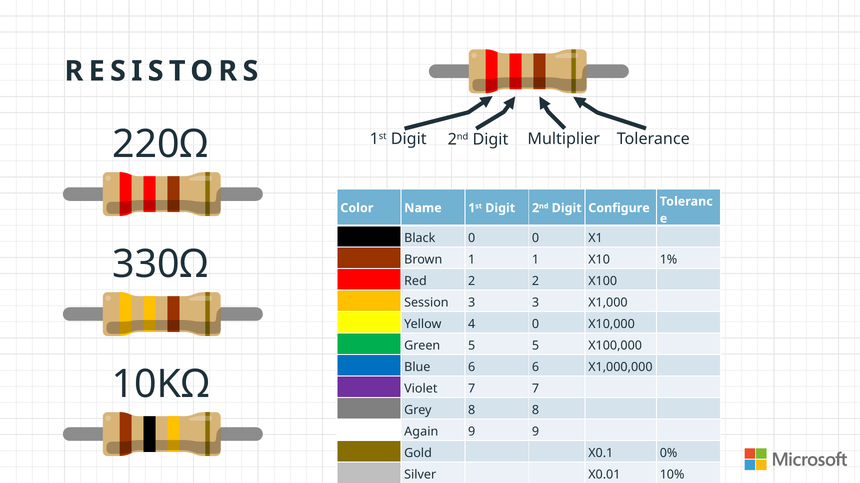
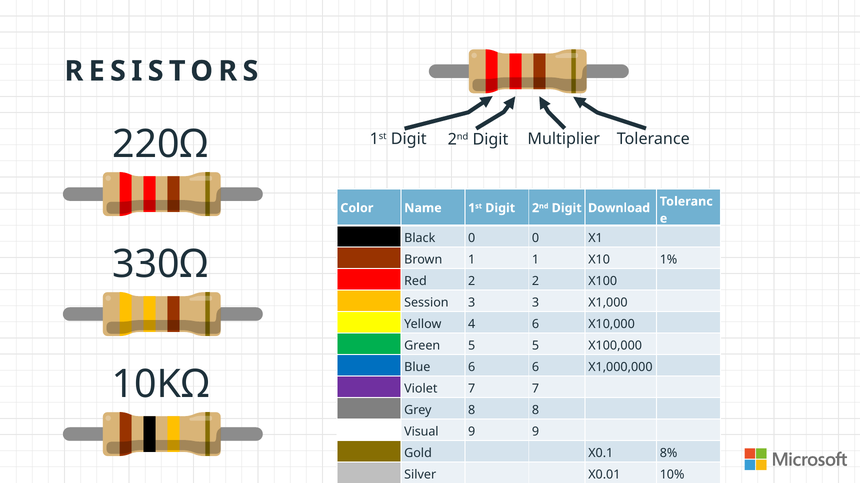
Configure: Configure -> Download (619, 208)
4 0: 0 -> 6 (536, 325)
Again: Again -> Visual (421, 432)
0%: 0% -> 8% (669, 454)
